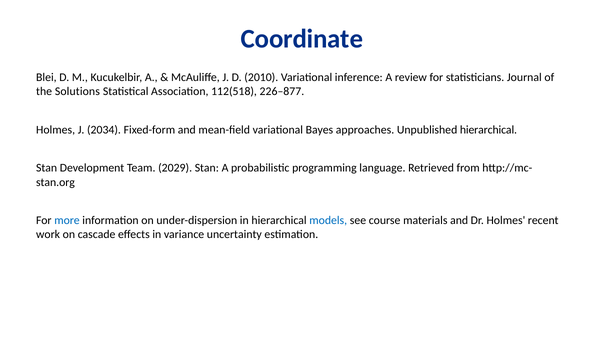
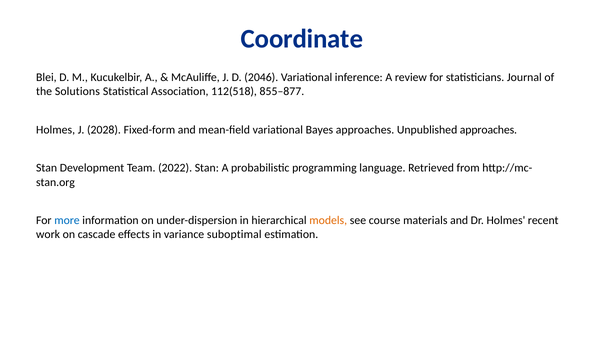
2010: 2010 -> 2046 (261, 77)
226–877: 226–877 -> 855–877 (282, 91)
2034: 2034 -> 2028 (104, 130)
Unpublished hierarchical: hierarchical -> approaches (488, 130)
2029: 2029 -> 2022 (175, 168)
models colour: blue -> orange (328, 220)
uncertainty: uncertainty -> suboptimal (234, 234)
